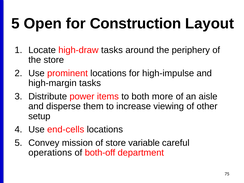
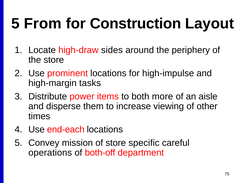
Open: Open -> From (43, 24)
high-draw tasks: tasks -> sides (112, 50)
setup: setup -> times (39, 116)
end-cells: end-cells -> end-each (66, 130)
variable: variable -> specific (144, 143)
